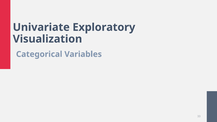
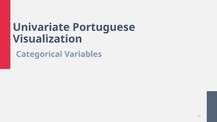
Exploratory: Exploratory -> Portuguese (104, 27)
